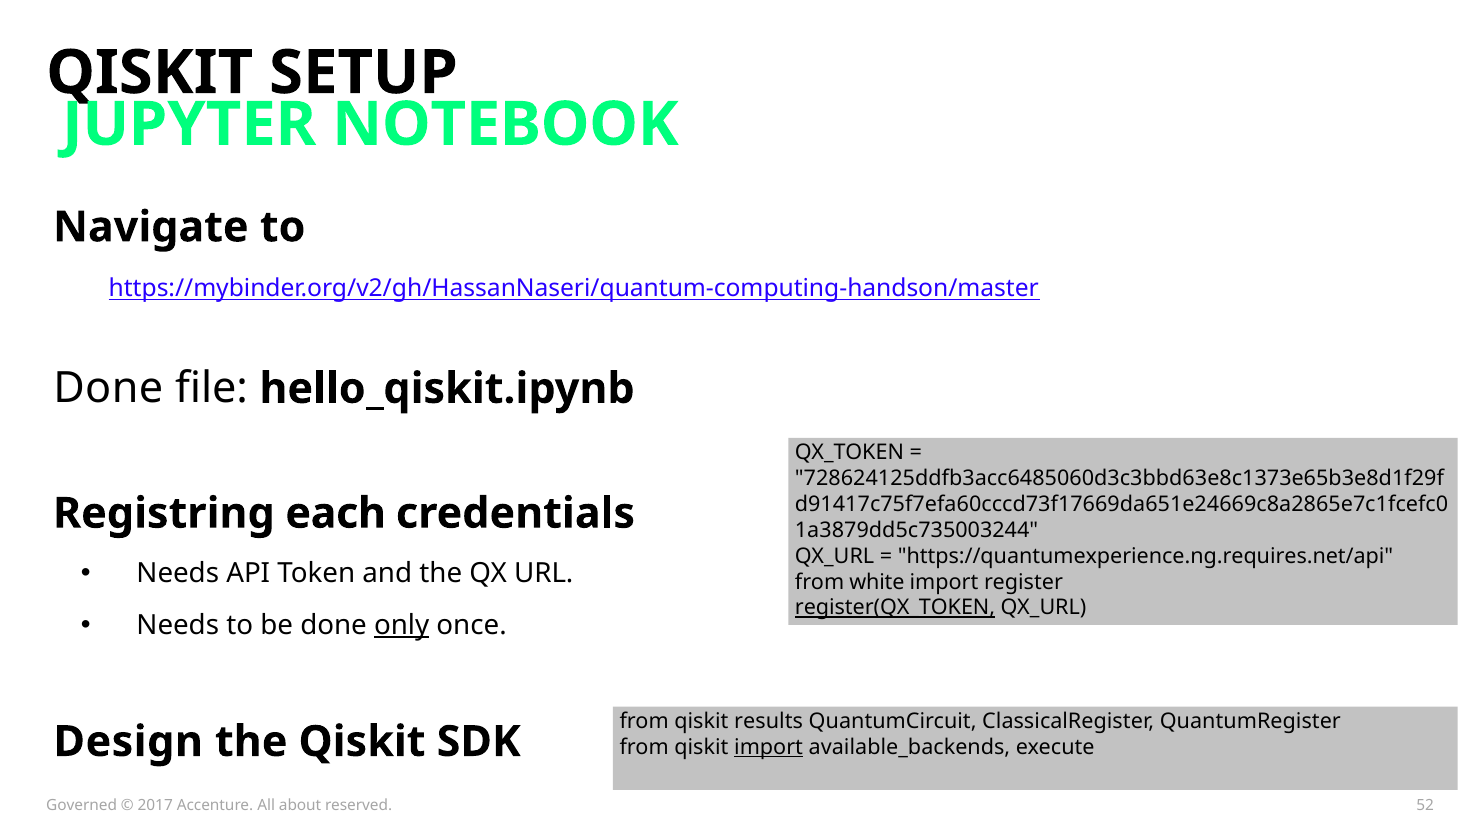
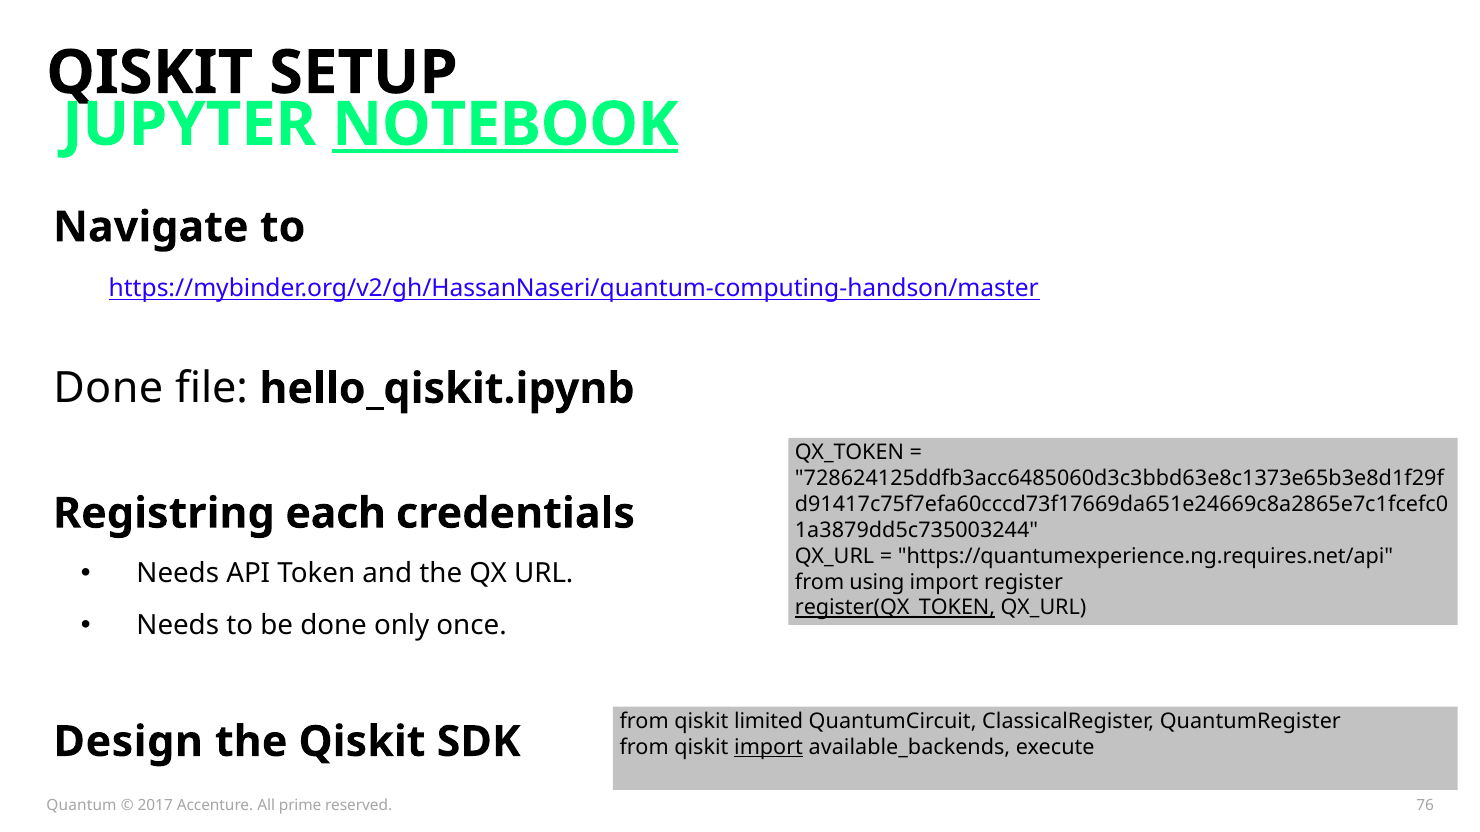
NOTEBOOK underline: none -> present (505, 125)
white: white -> using (877, 582)
only underline: present -> none (402, 626)
results: results -> limited (769, 722)
Governed: Governed -> Quantum (82, 806)
about: about -> prime (300, 806)
52: 52 -> 76 (1425, 806)
